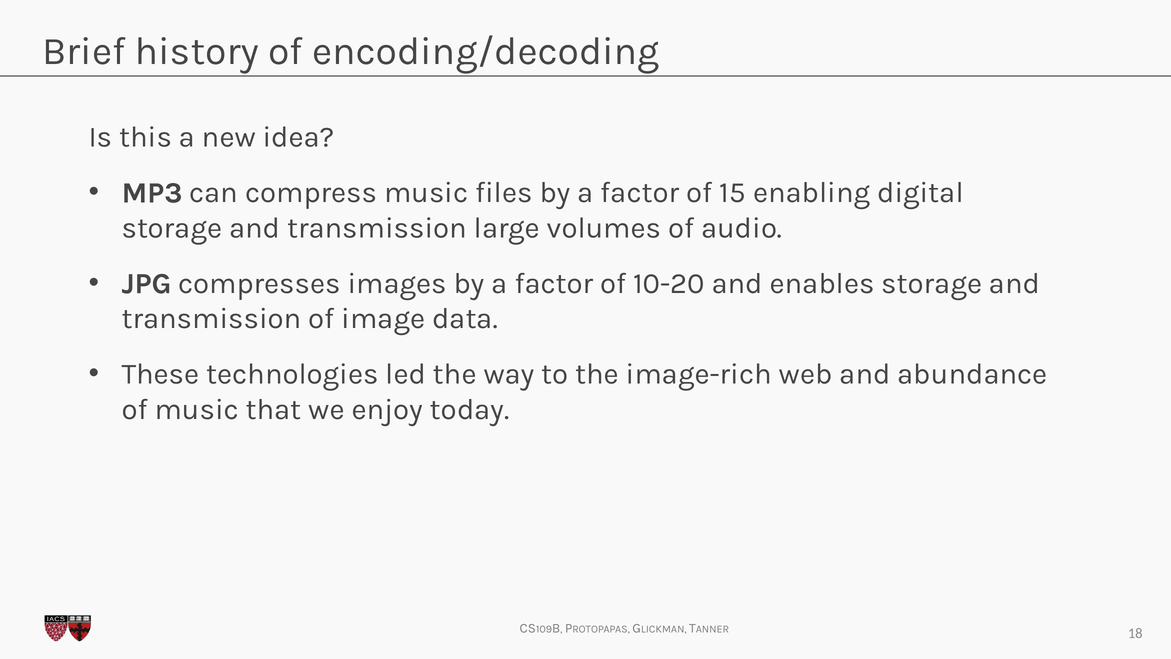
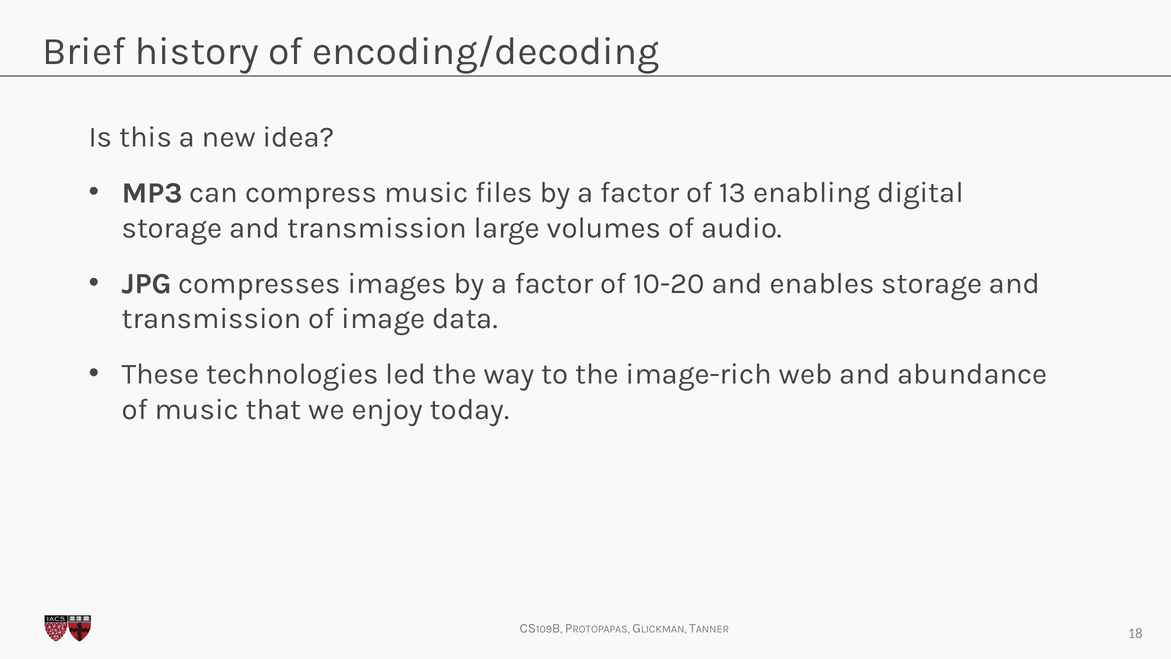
15: 15 -> 13 (733, 193)
